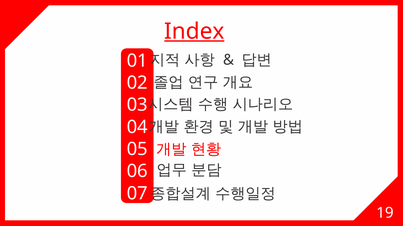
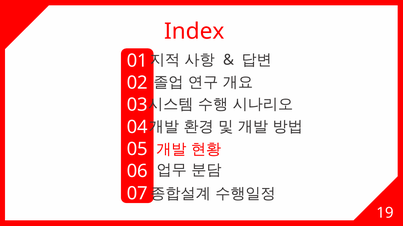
Index underline: present -> none (194, 31)
